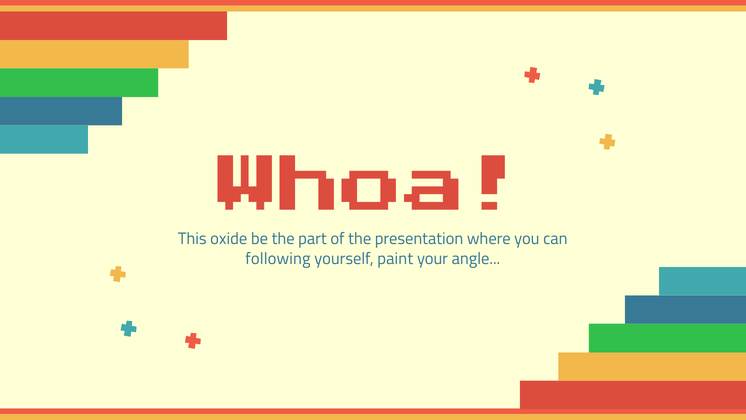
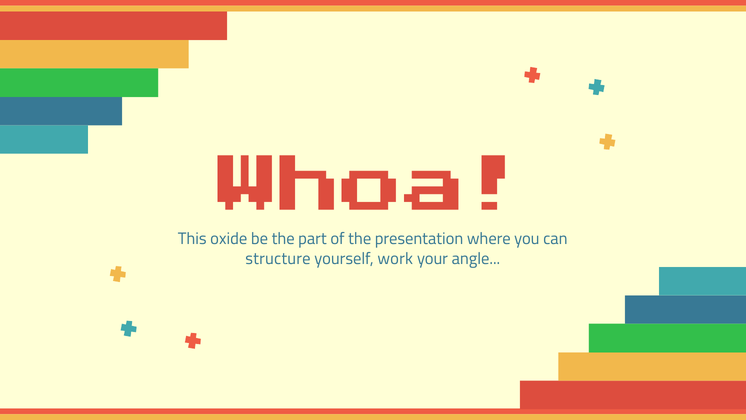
following: following -> structure (278, 258)
paint: paint -> work (395, 258)
